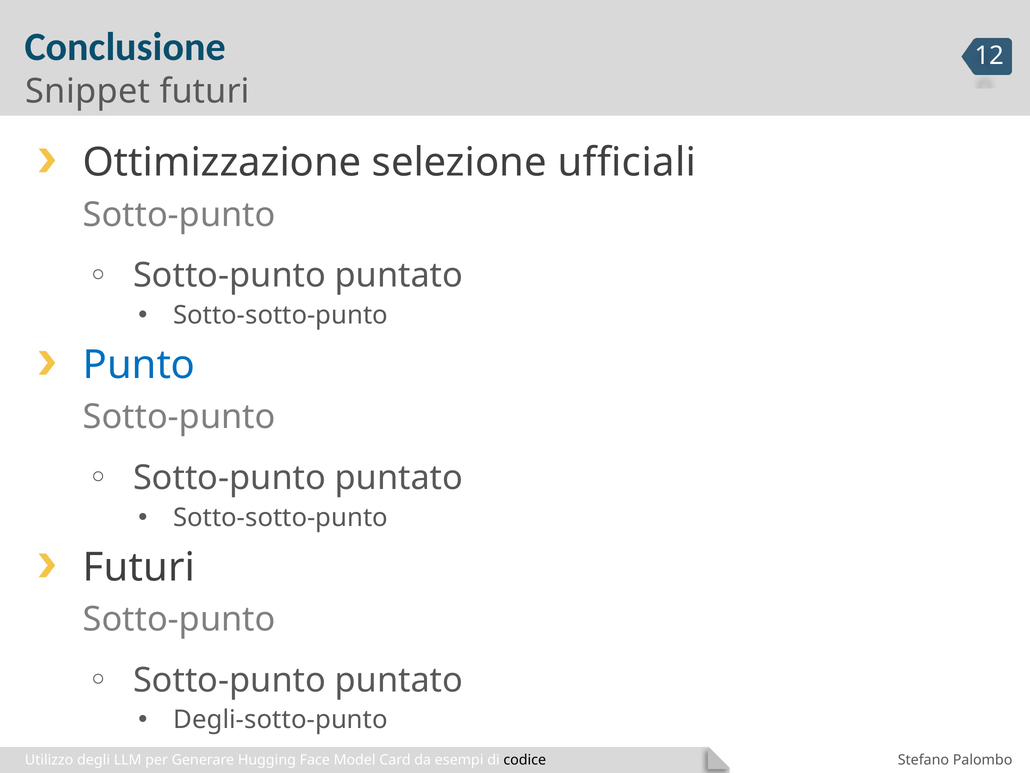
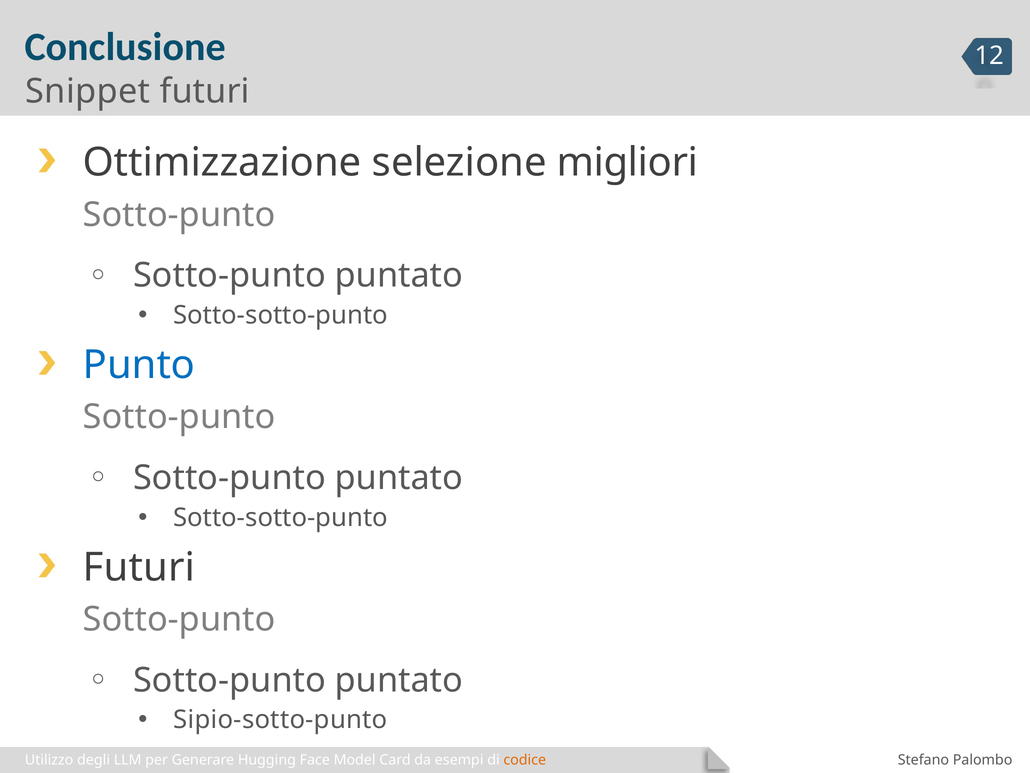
ufficiali: ufficiali -> migliori (627, 163)
Degli-sotto-punto: Degli-sotto-punto -> Sipio-sotto-punto (280, 719)
codice colour: black -> orange (525, 760)
